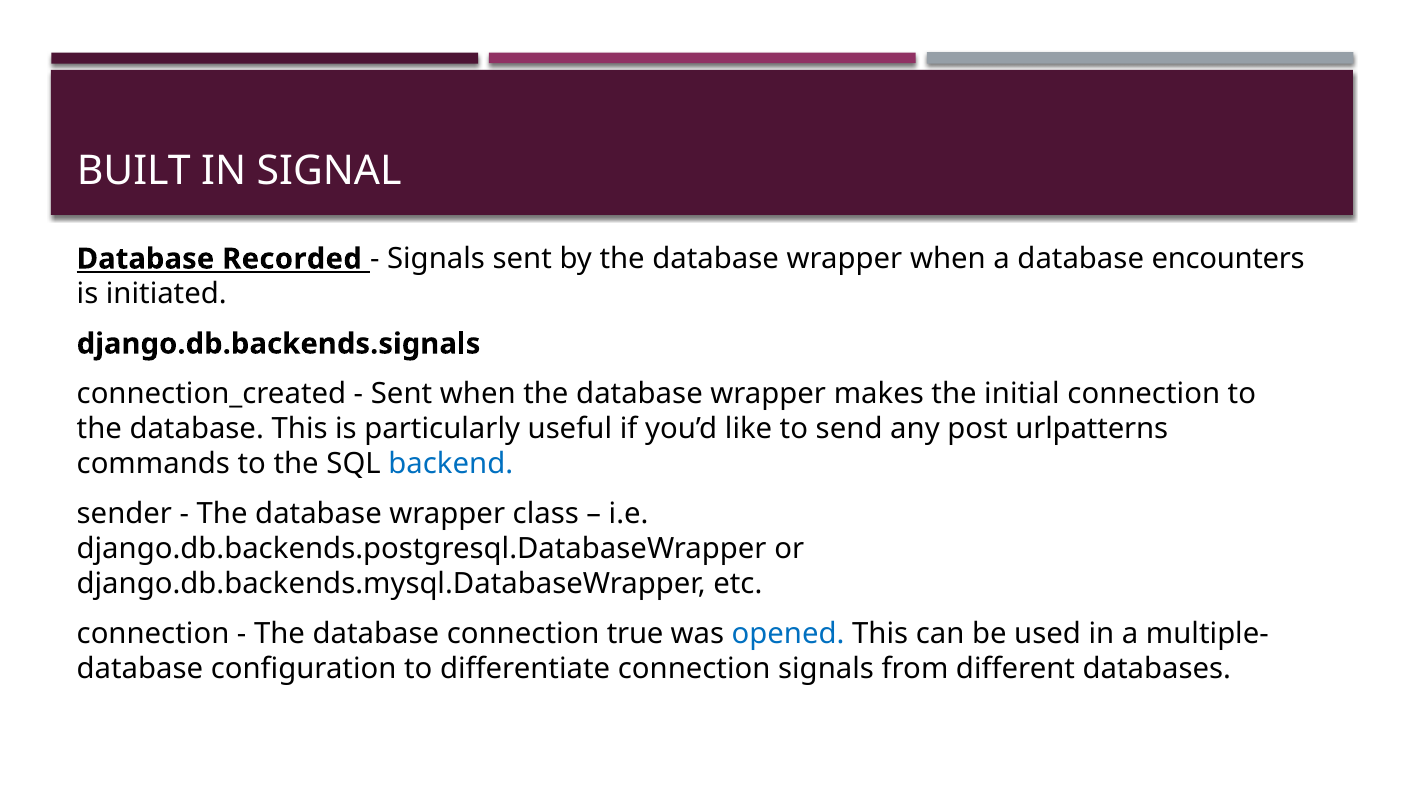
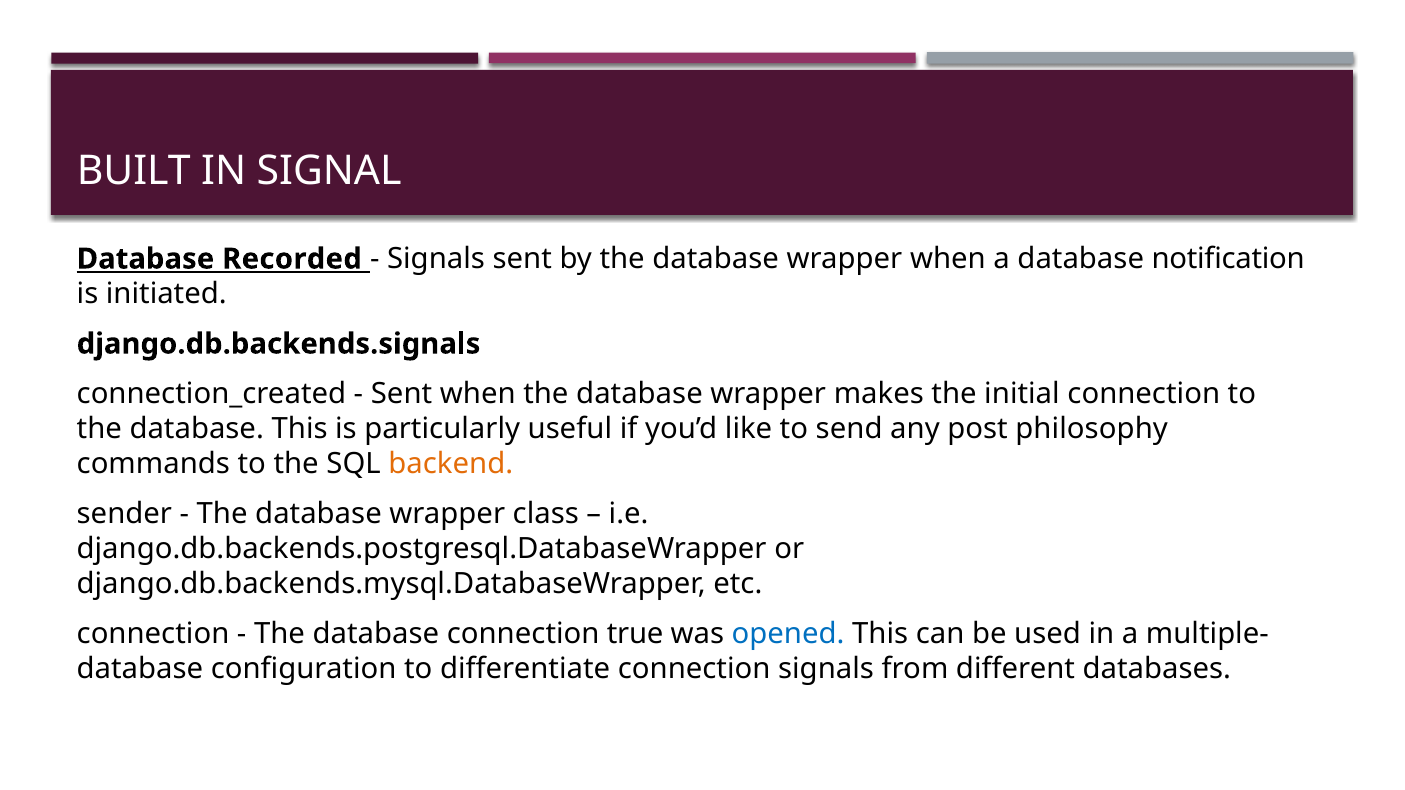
encounters: encounters -> notification (1228, 259)
urlpatterns: urlpatterns -> philosophy (1092, 429)
backend colour: blue -> orange (451, 464)
